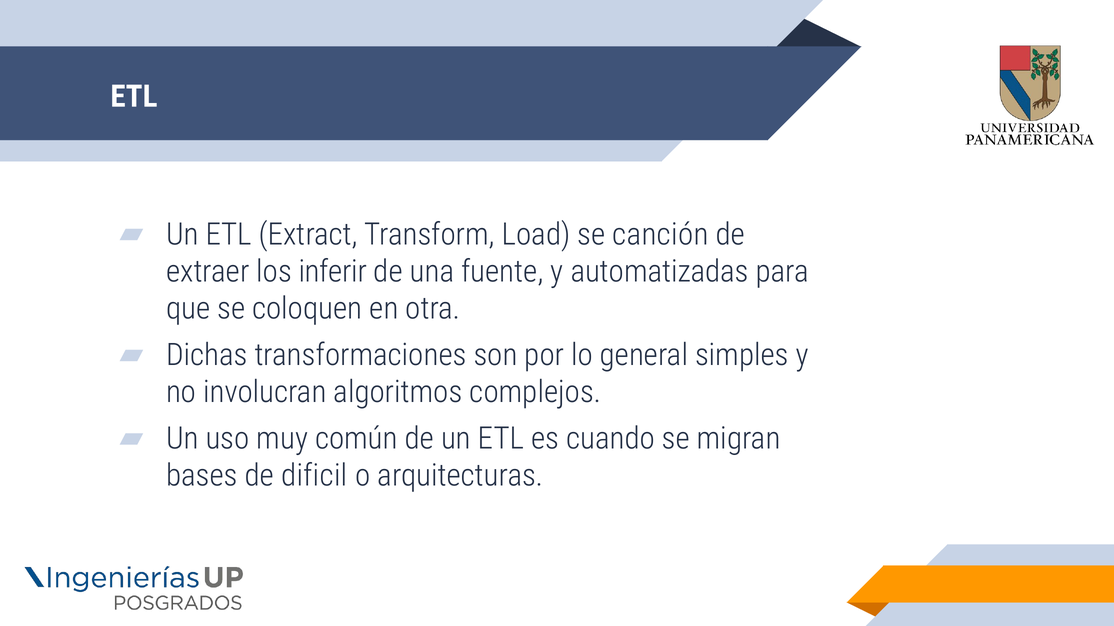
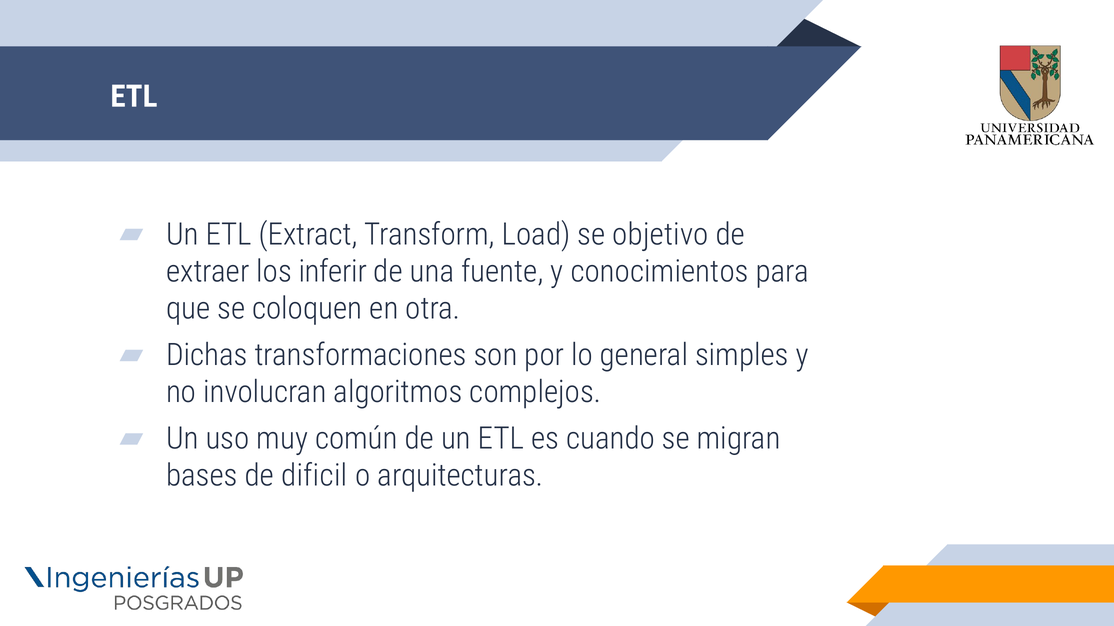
canción: canción -> objetivo (660, 235)
automatizadas: automatizadas -> conocimientos (660, 272)
